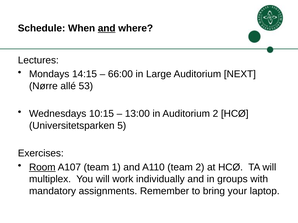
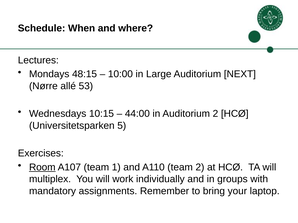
and underline: present -> none (107, 28)
14:15: 14:15 -> 48:15 (85, 74)
66:00: 66:00 -> 10:00 (120, 74)
13:00: 13:00 -> 44:00 (137, 114)
